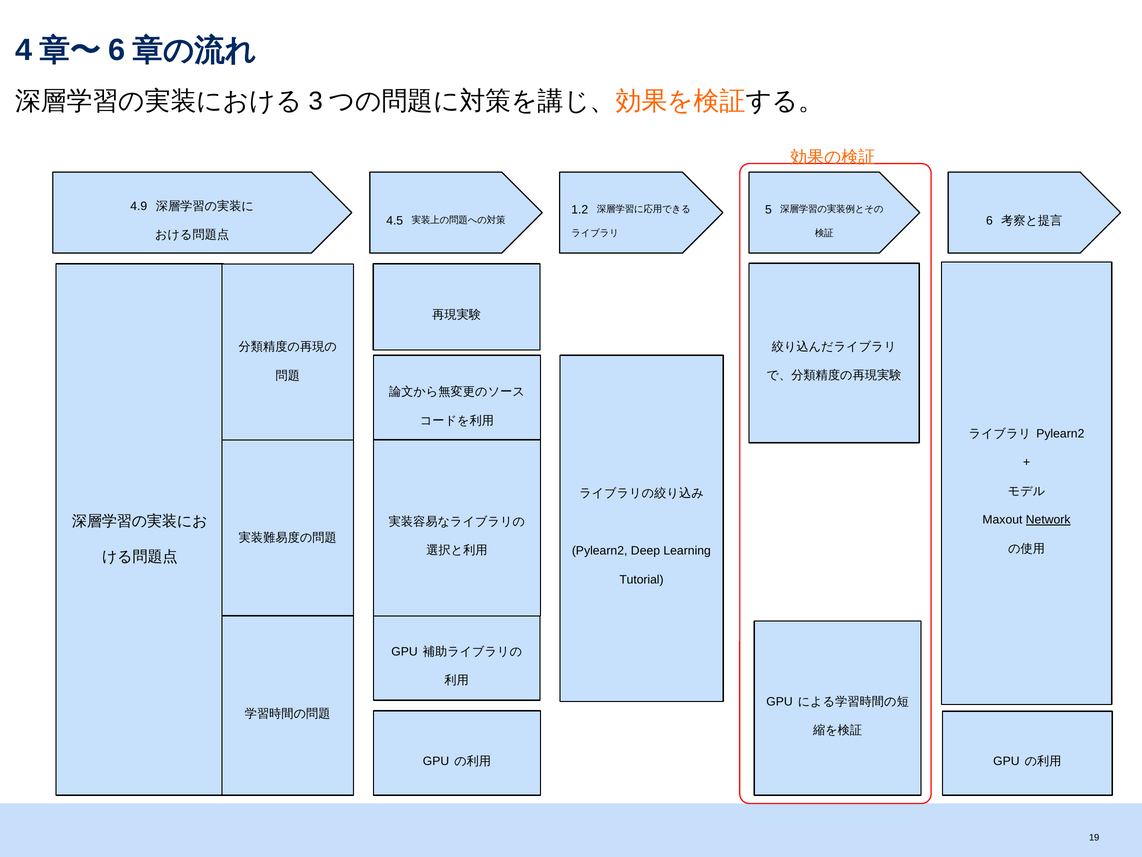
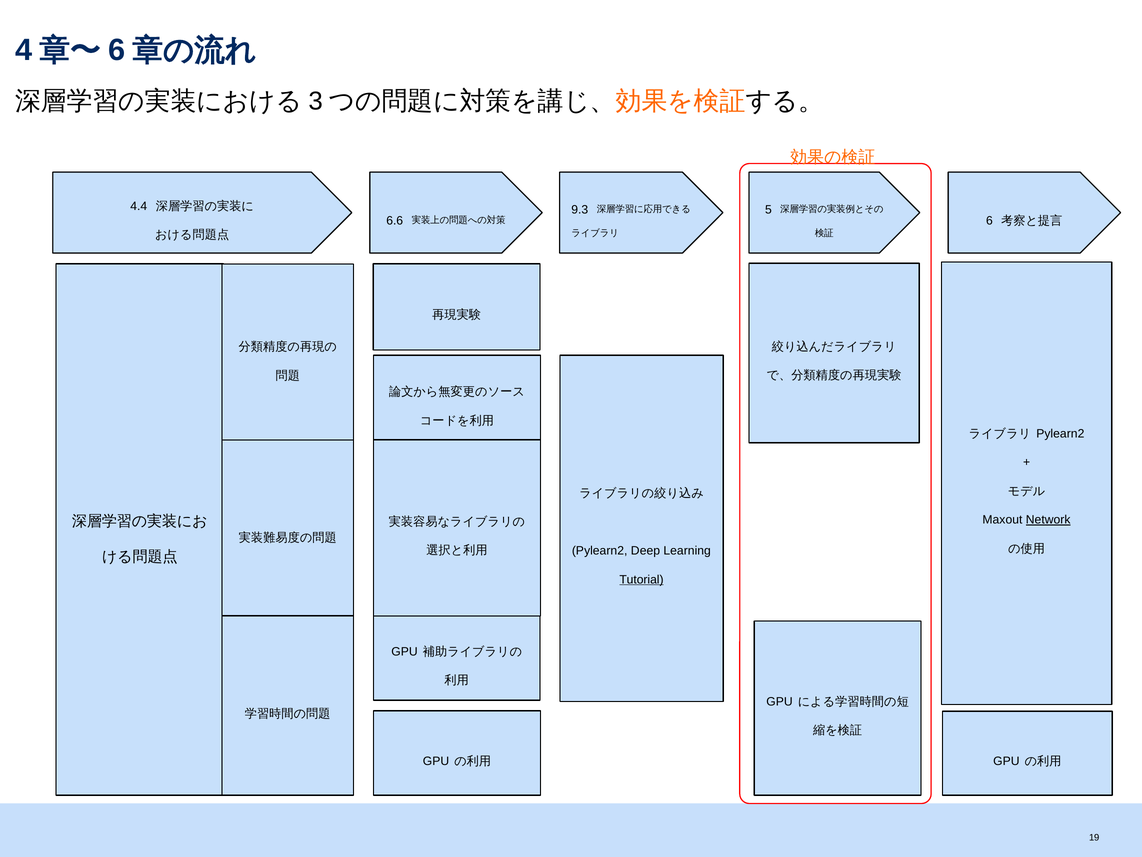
4.9: 4.9 -> 4.4 (139, 206)
1.2: 1.2 -> 9.3 (580, 209)
4.5: 4.5 -> 6.6 (395, 220)
Tutorial underline: none -> present (641, 579)
